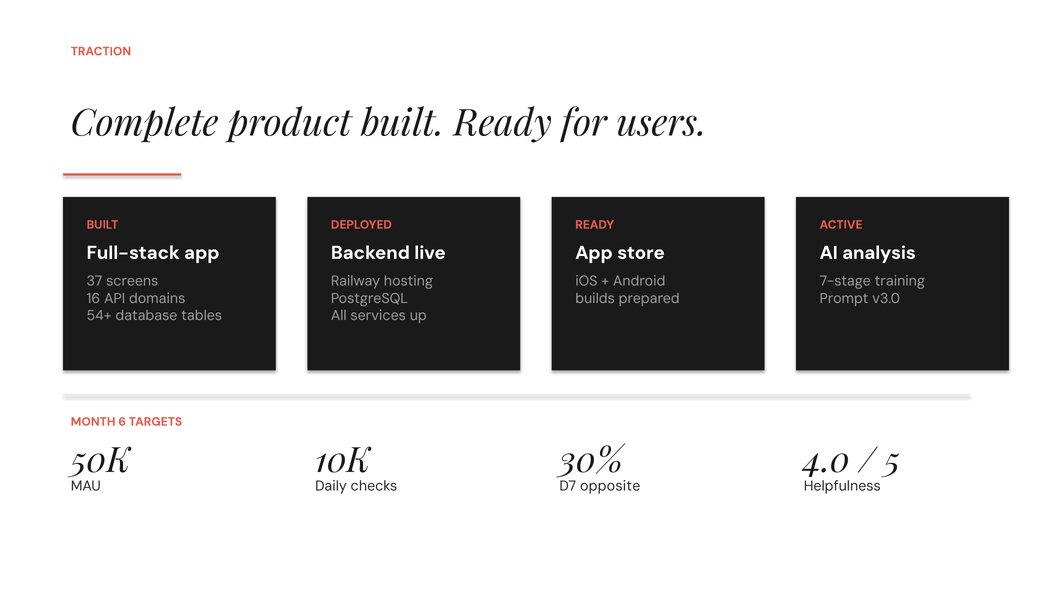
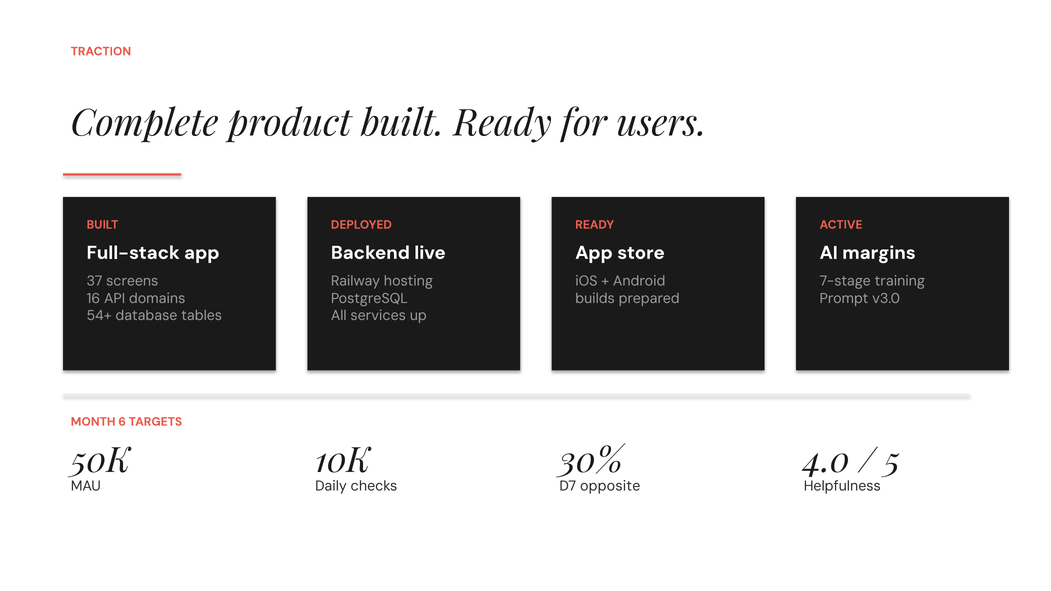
analysis: analysis -> margins (879, 253)
